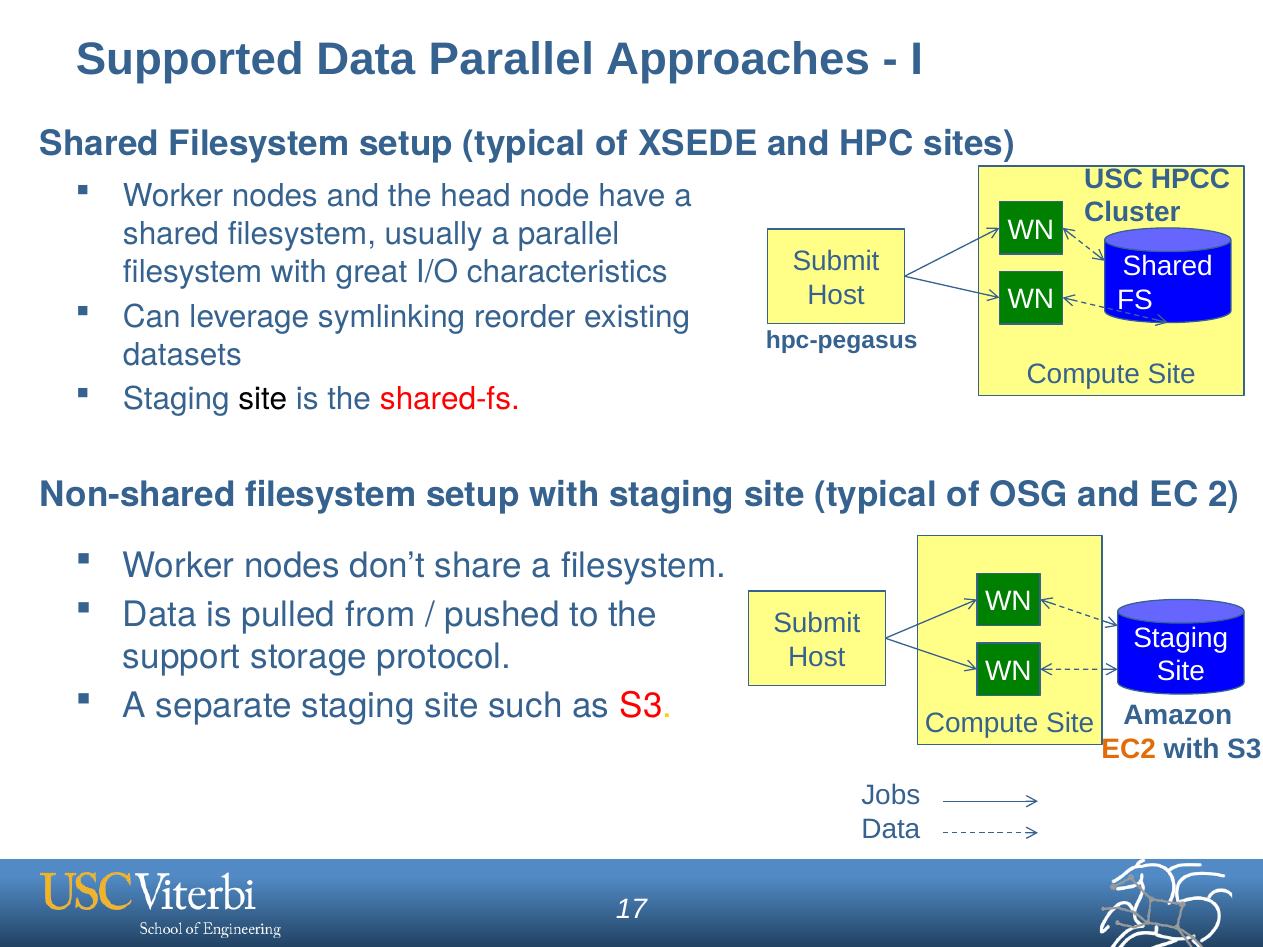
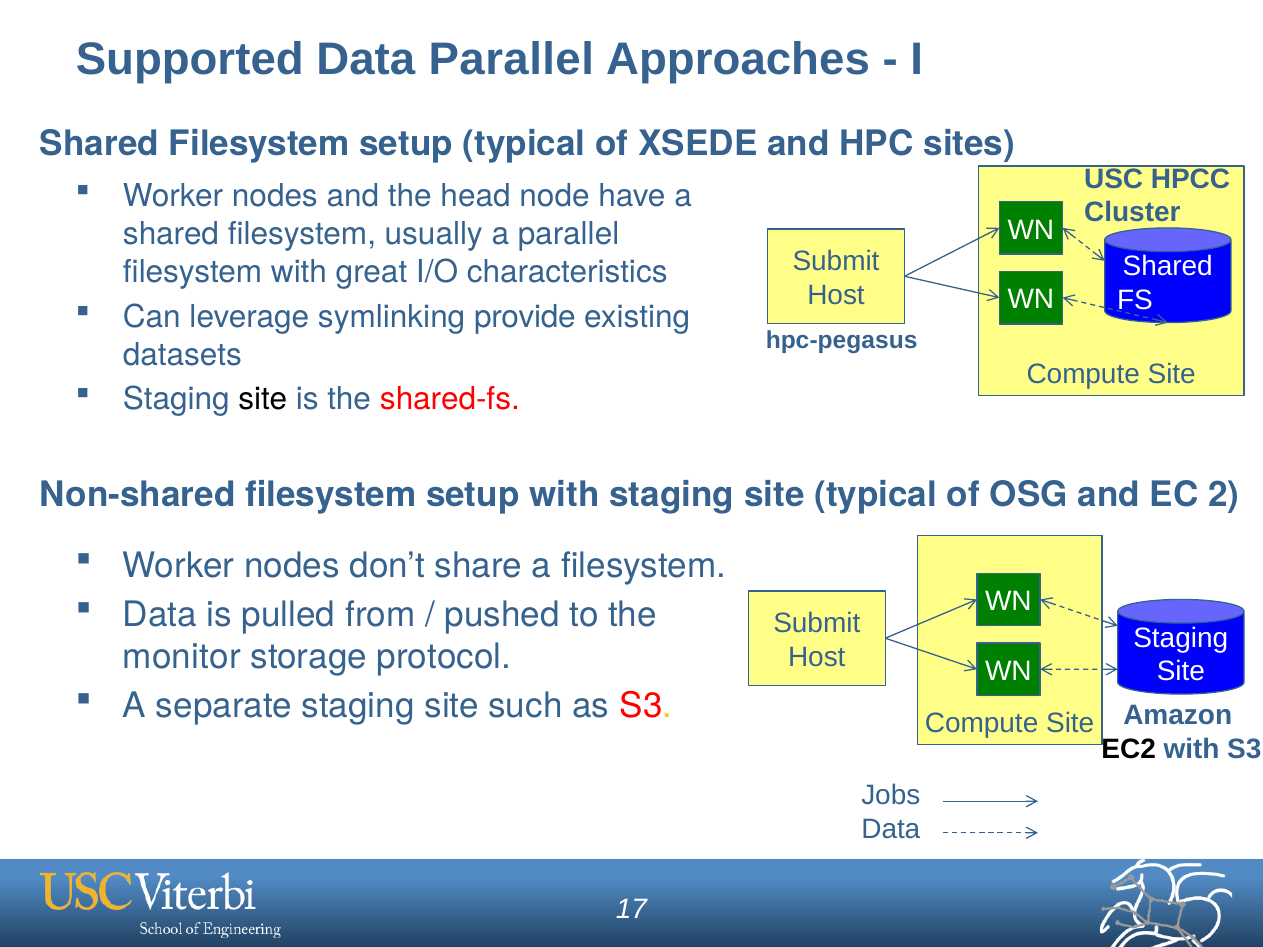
reorder: reorder -> provide (525, 317)
support: support -> monitor (182, 657)
EC2 colour: orange -> black (1129, 749)
